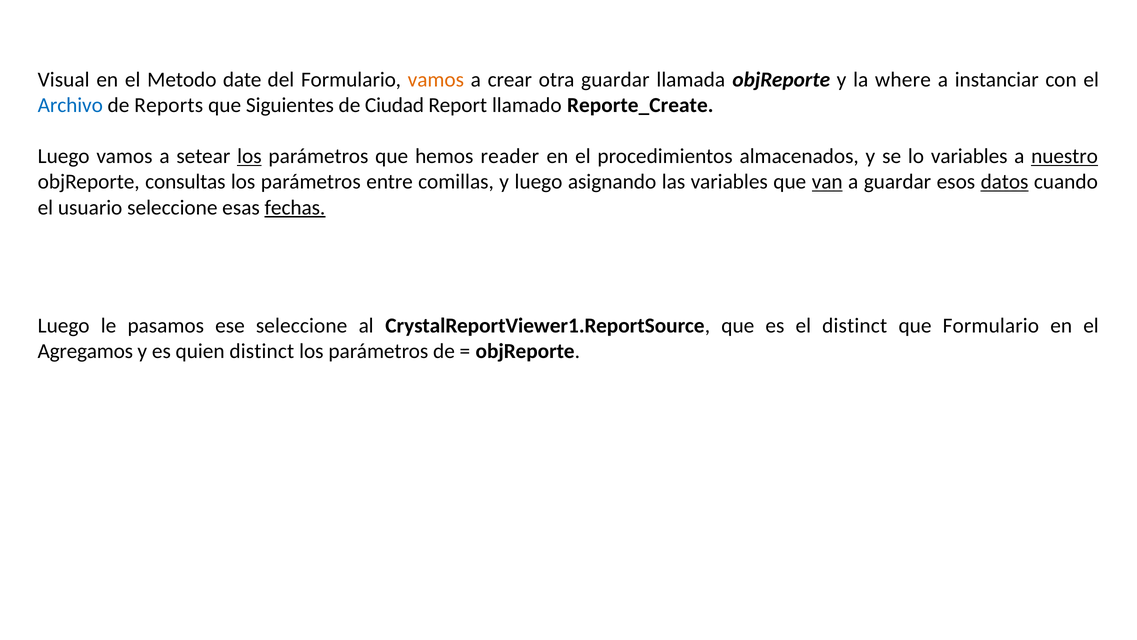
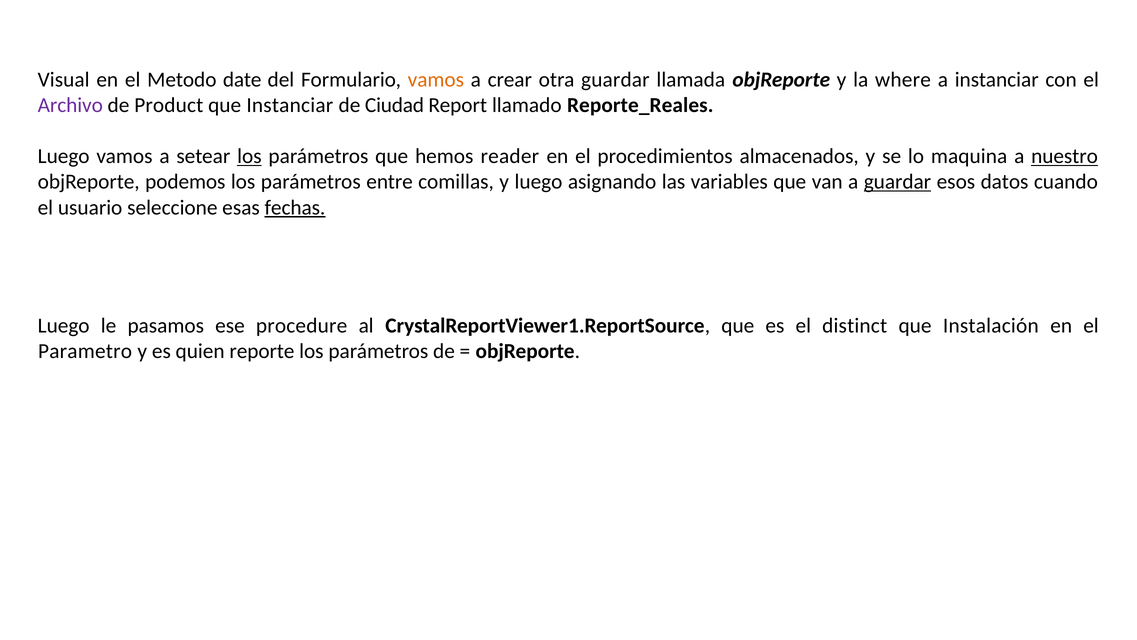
Archivo colour: blue -> purple (70, 105)
Reports: Reports -> Product (169, 105)
que Siguientes: Siguientes -> Instanciar (290, 105)
Reporte_Create: Reporte_Create -> Reporte_Reales (640, 105)
lo variables: variables -> maquina (969, 156)
consultas: consultas -> podemos (185, 182)
van underline: present -> none (827, 182)
guardar underline: none -> present (897, 182)
datos underline: present -> none (1005, 182)
ese seleccione: seleccione -> procedure (302, 325)
que Formulario: Formulario -> Instalación (991, 325)
Agregamos: Agregamos -> Parametro (85, 351)
quien distinct: distinct -> reporte (262, 351)
